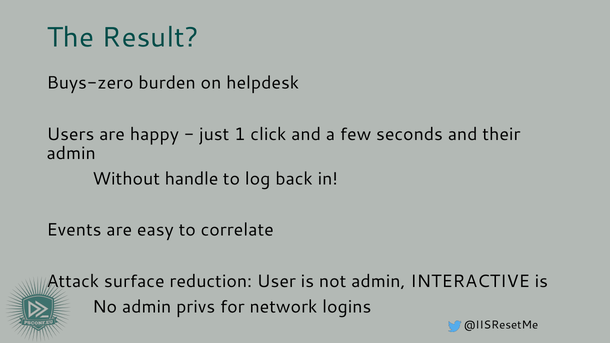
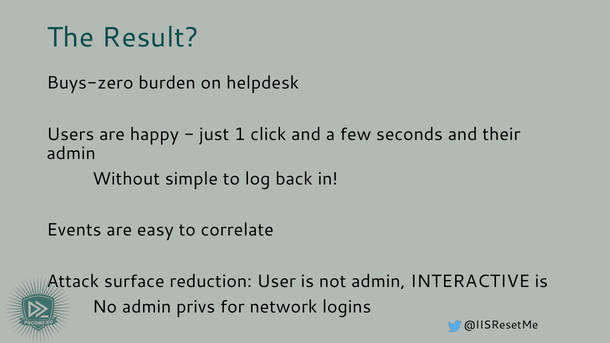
handle: handle -> simple (191, 179)
